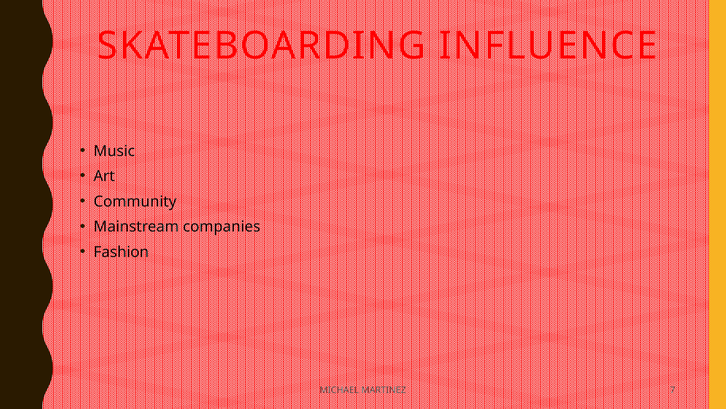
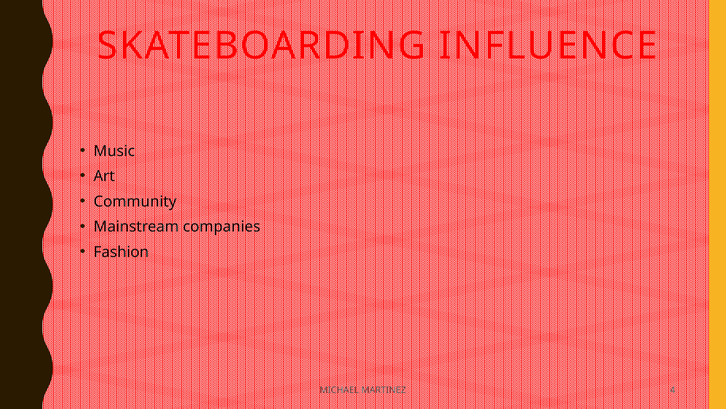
7: 7 -> 4 (673, 390)
